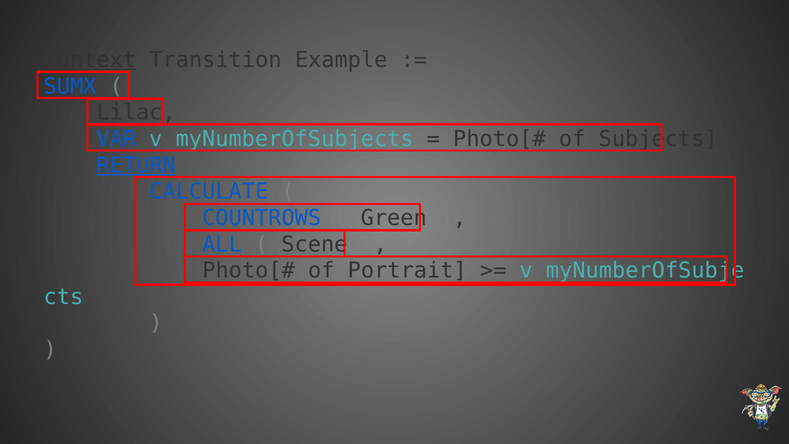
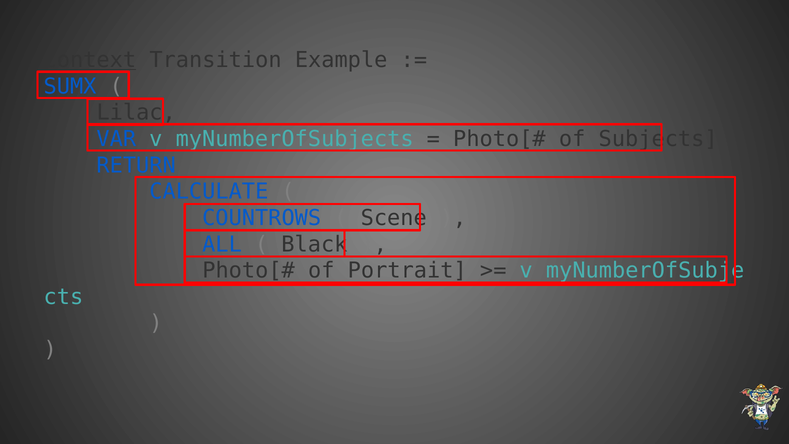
RETURN underline: present -> none (136, 165)
Green: Green -> Scene (394, 218)
Scene: Scene -> Black (314, 244)
